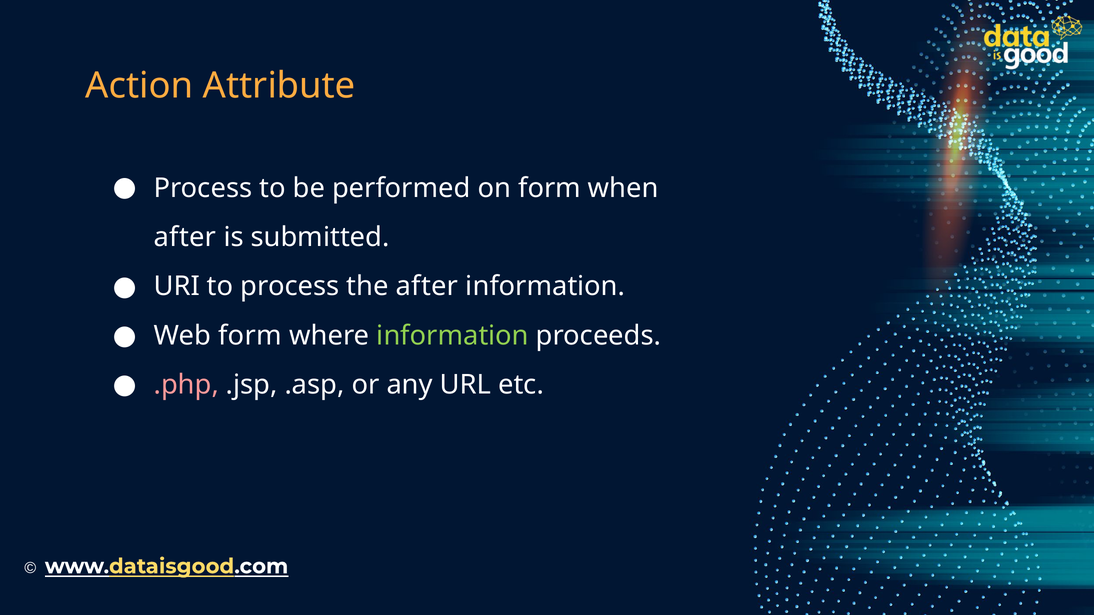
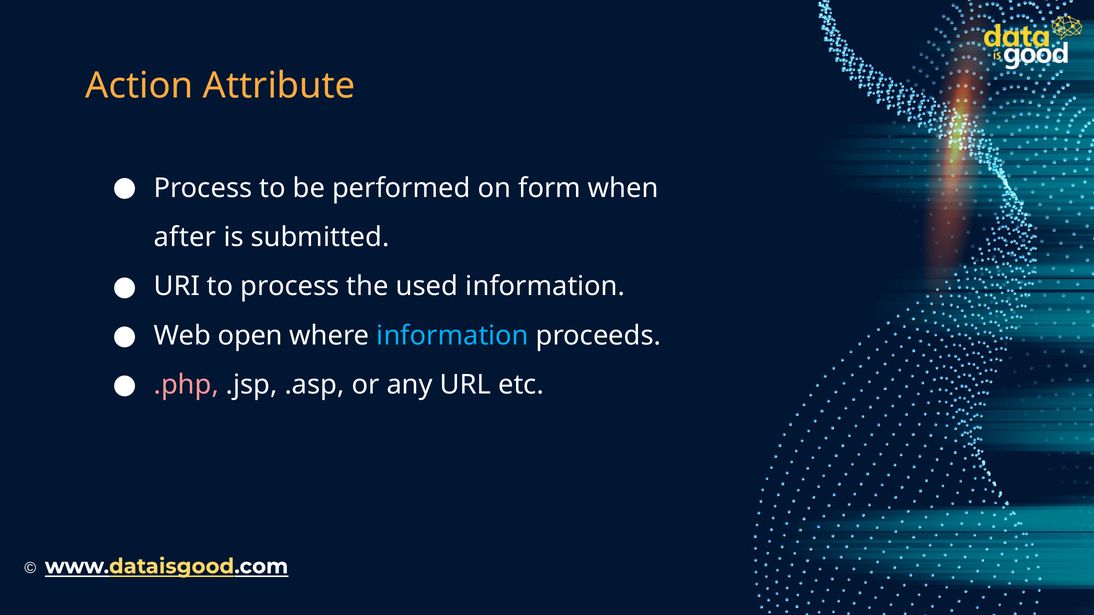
the after: after -> used (427, 287)
Web form: form -> open (250, 336)
information colour: light green -> light blue (453, 336)
